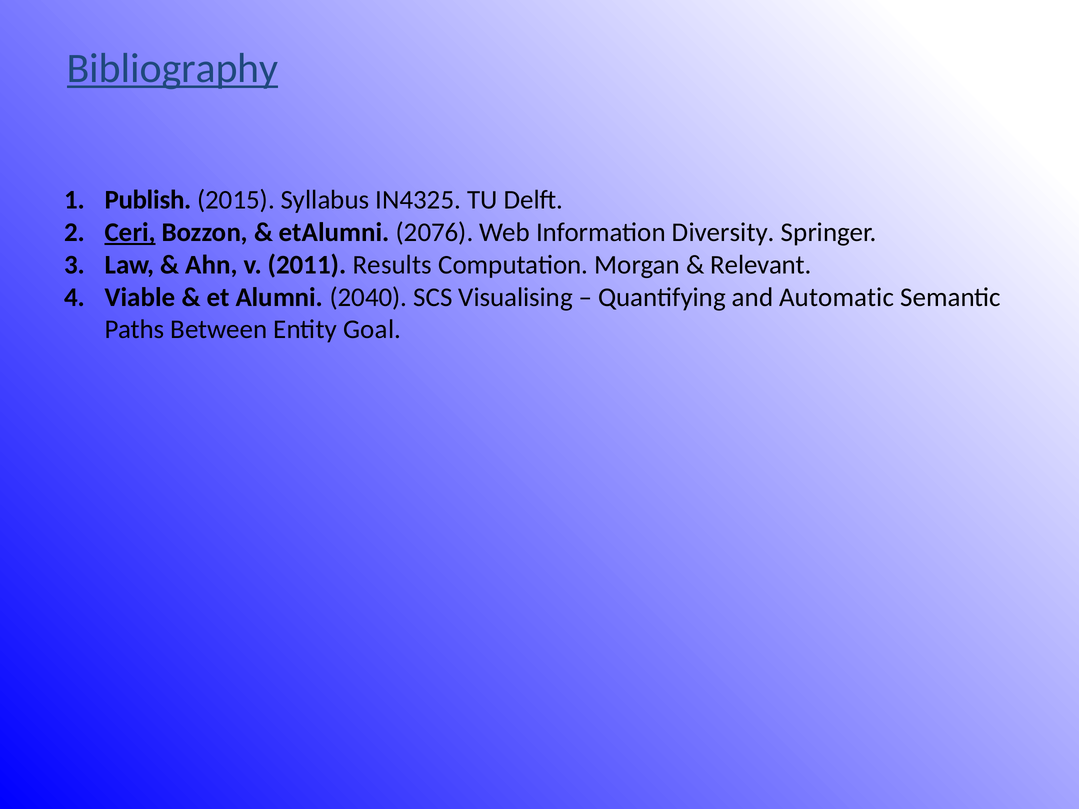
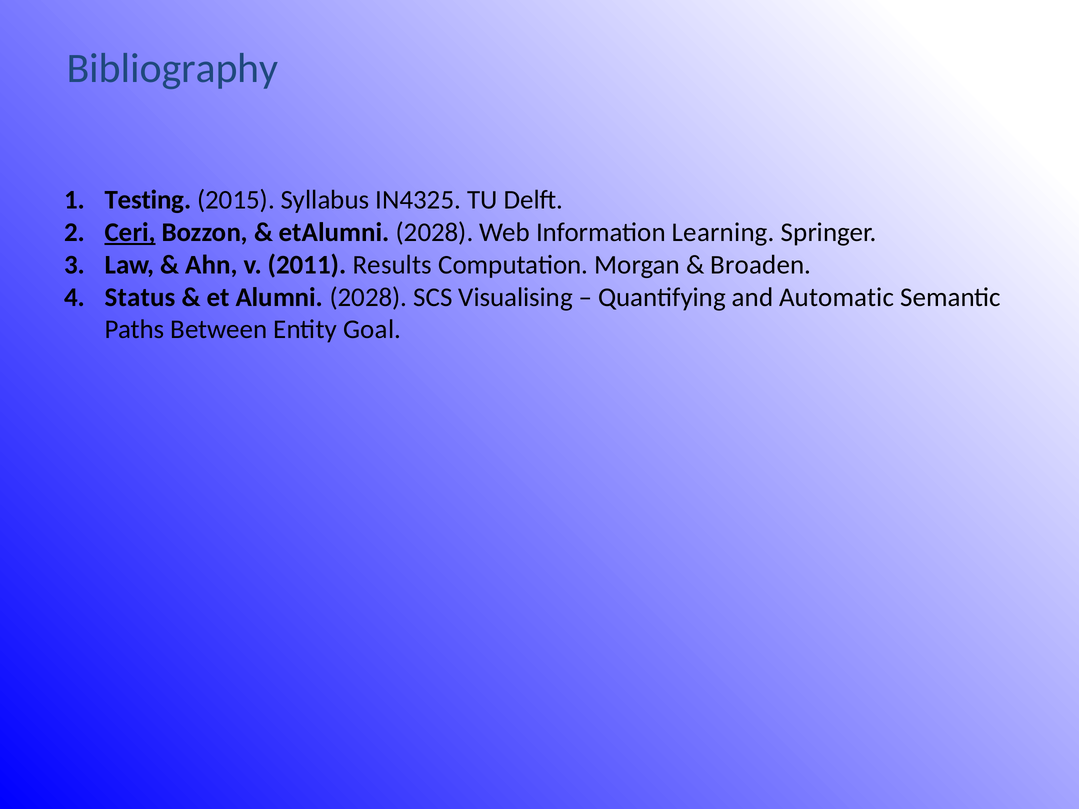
Bibliography underline: present -> none (173, 69)
Publish: Publish -> Testing (148, 200)
etAlumni 2076: 2076 -> 2028 (435, 233)
Diversity: Diversity -> Learning (723, 233)
Relevant: Relevant -> Broaden (761, 265)
Viable: Viable -> Status (140, 297)
Alumni 2040: 2040 -> 2028 (368, 297)
